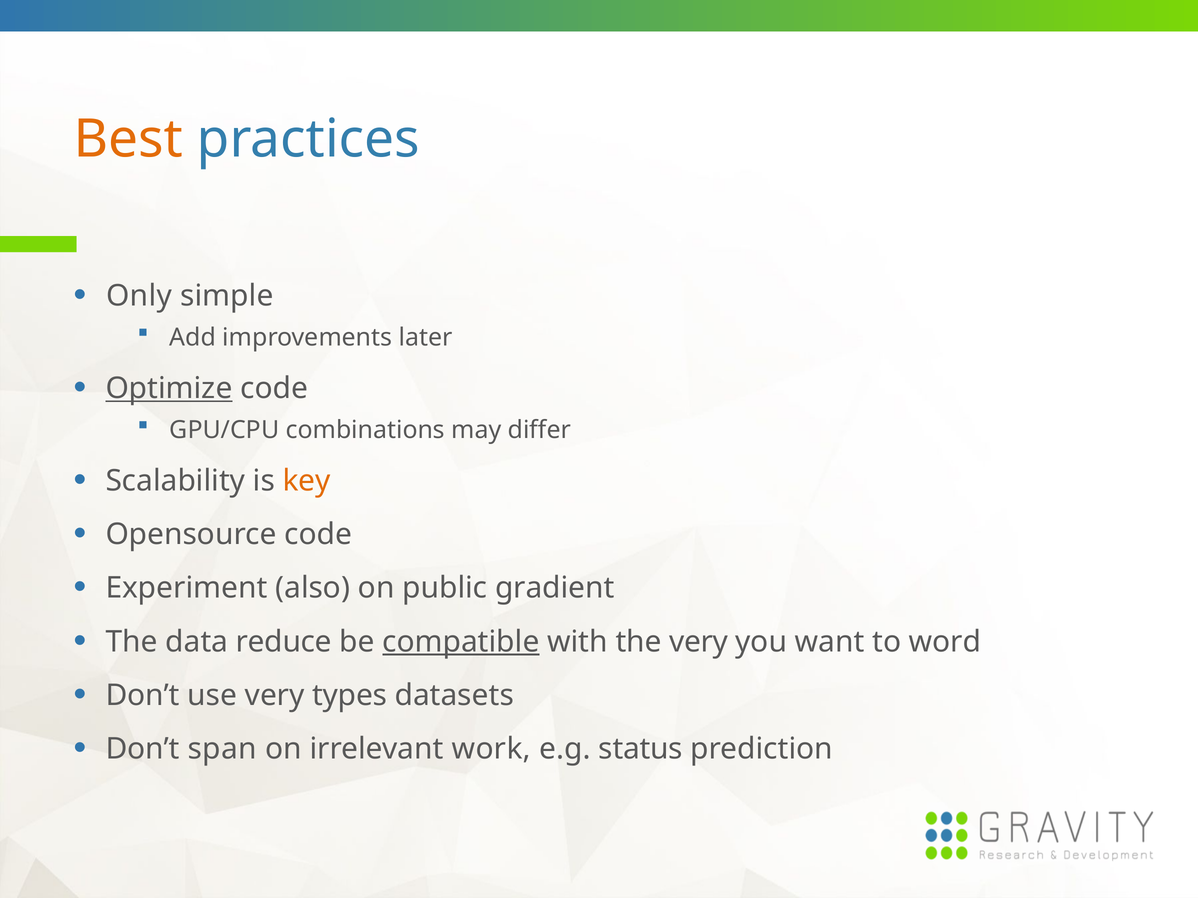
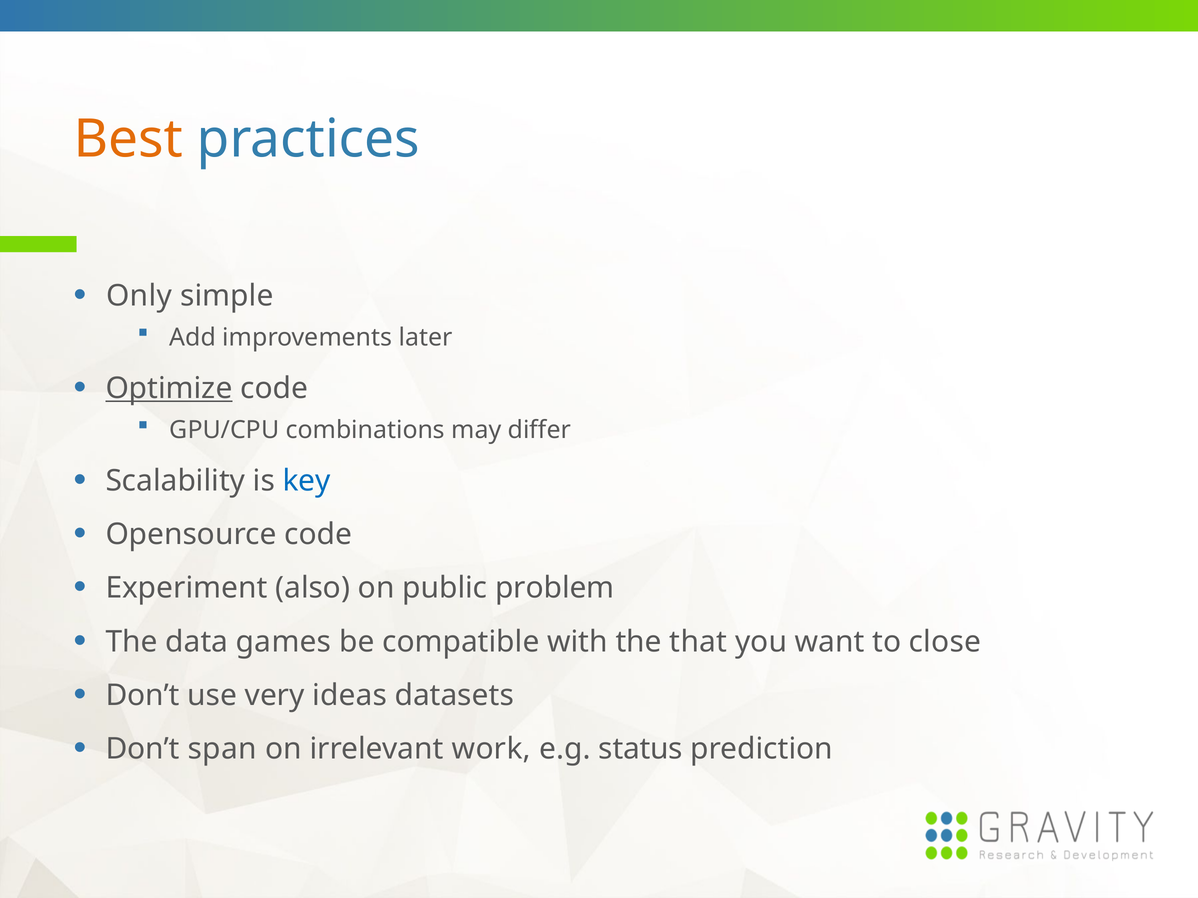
key colour: orange -> blue (307, 481)
gradient: gradient -> problem (555, 588)
reduce: reduce -> games (284, 642)
compatible underline: present -> none (461, 642)
the very: very -> that (698, 642)
word: word -> close (945, 642)
types: types -> ideas (350, 696)
